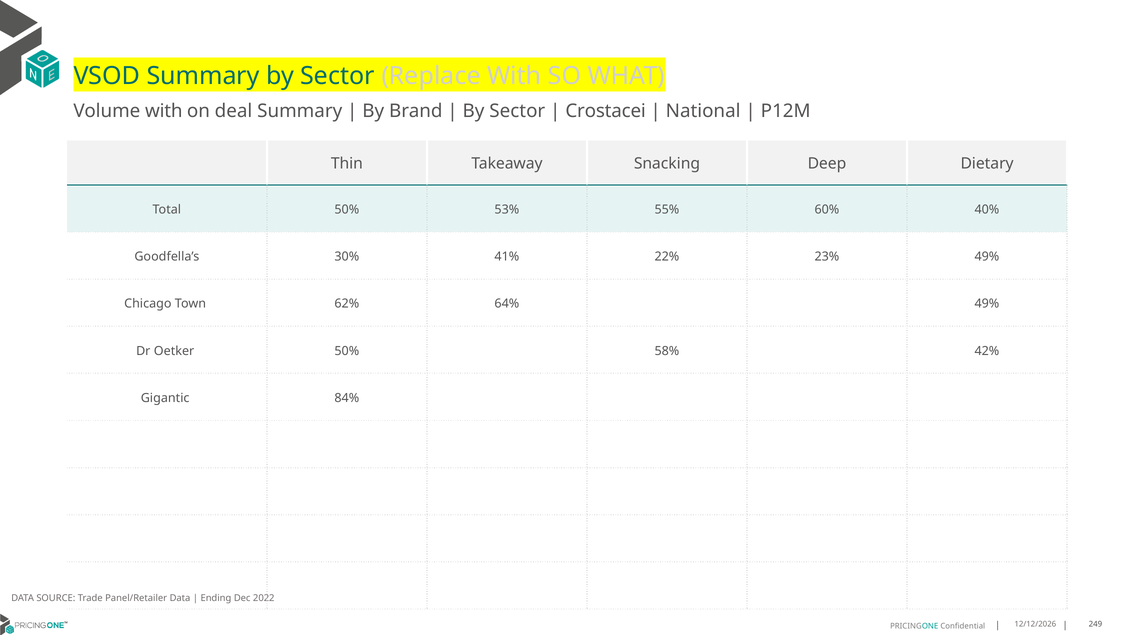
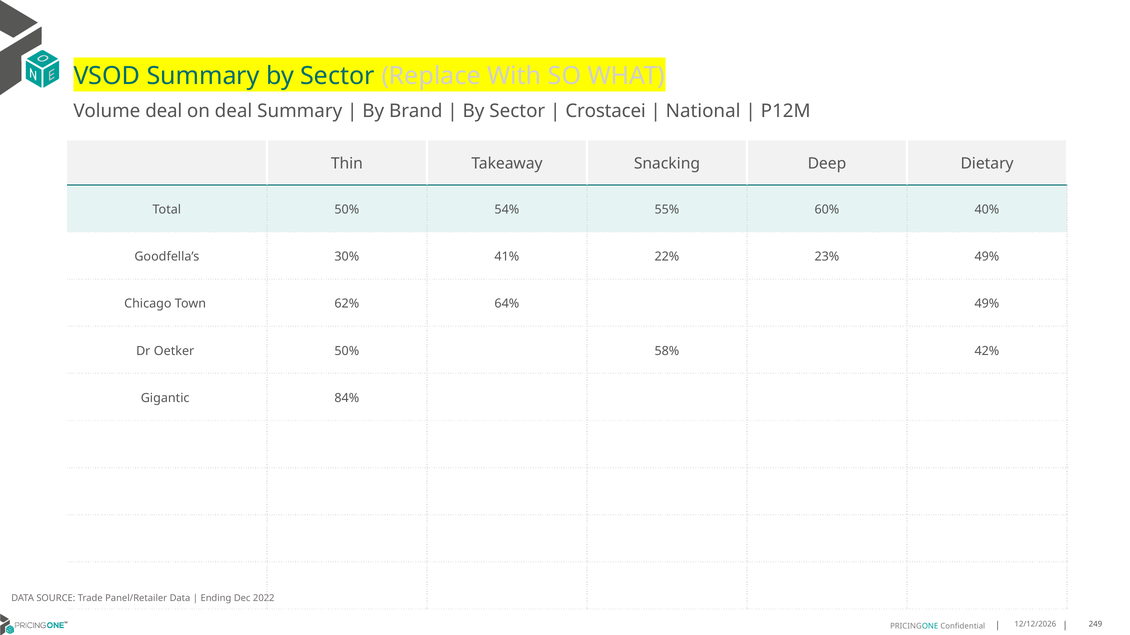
Volume with: with -> deal (164, 111)
53%: 53% -> 54% (507, 210)
